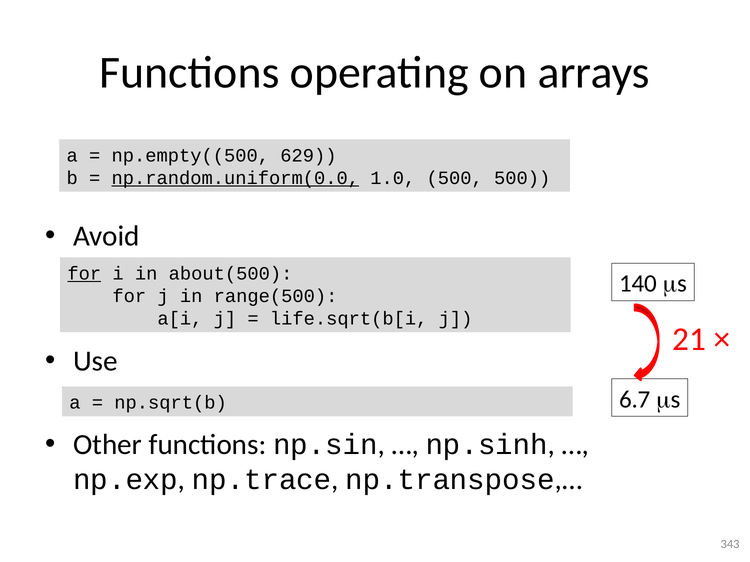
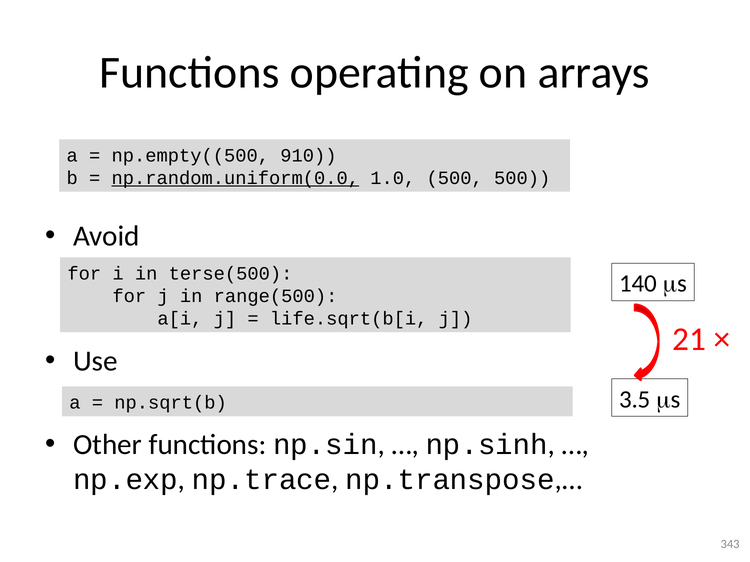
629: 629 -> 910 (308, 156)
for underline: present -> none (84, 274)
about(500: about(500 -> terse(500 (231, 274)
6.7: 6.7 -> 3.5 (635, 400)
